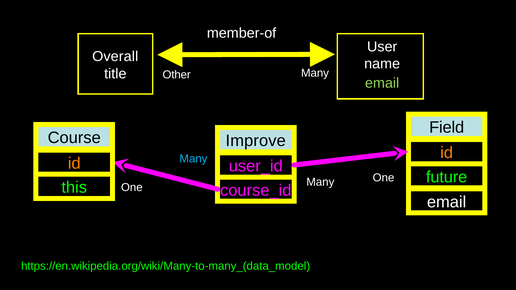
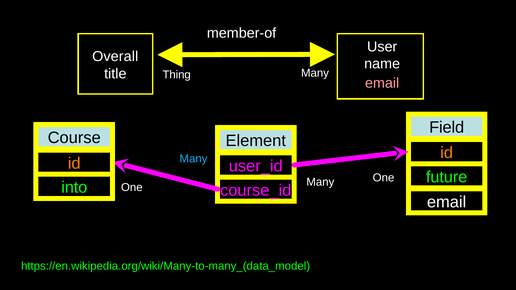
Other: Other -> Thing (177, 75)
email colour: light green -> pink (382, 83)
Improve: Improve -> Element (256, 141)
this: this -> into (74, 188)
